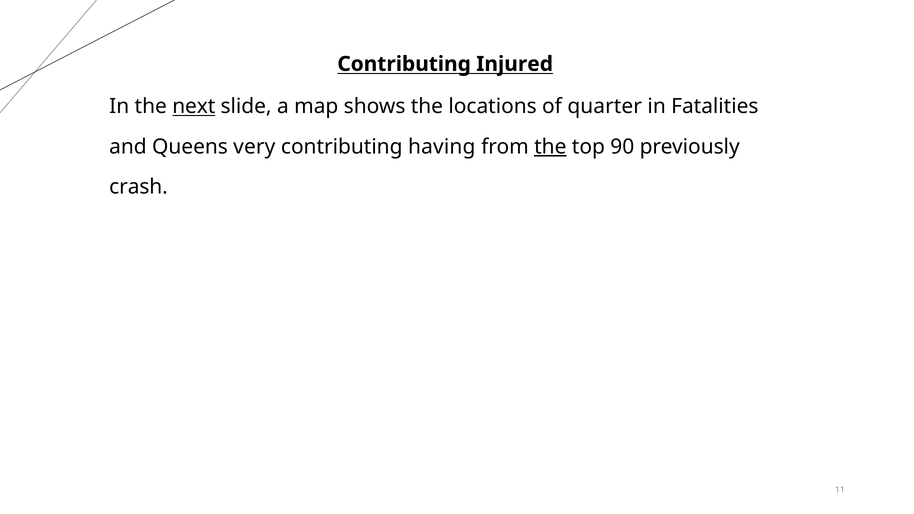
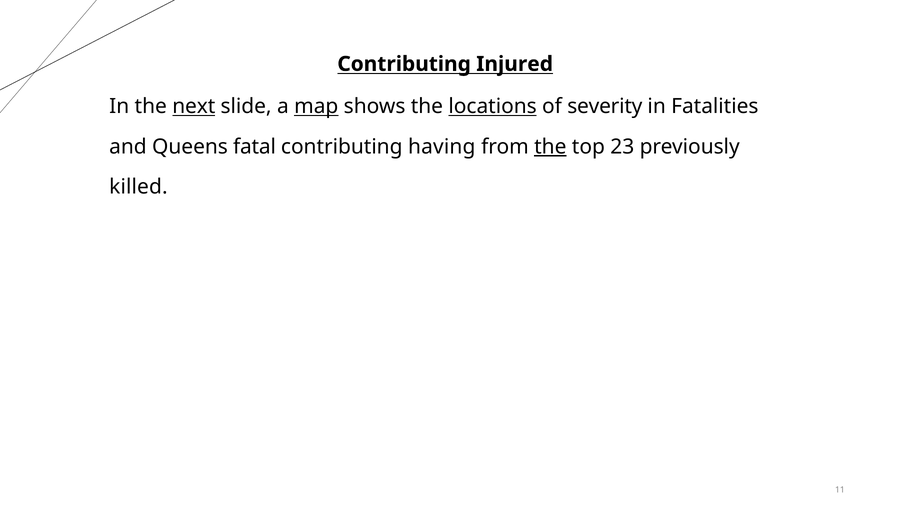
map underline: none -> present (316, 107)
locations underline: none -> present (493, 107)
quarter: quarter -> severity (605, 107)
very: very -> fatal (254, 147)
90: 90 -> 23 (622, 147)
crash: crash -> killed (138, 187)
